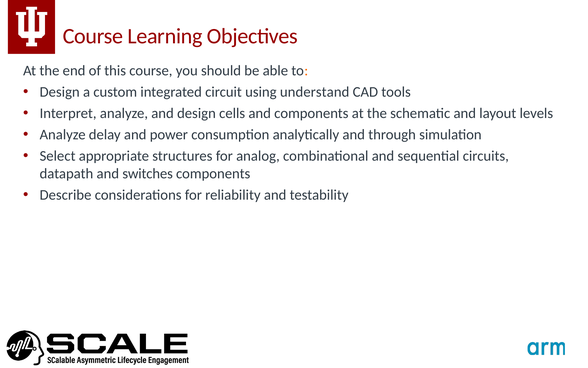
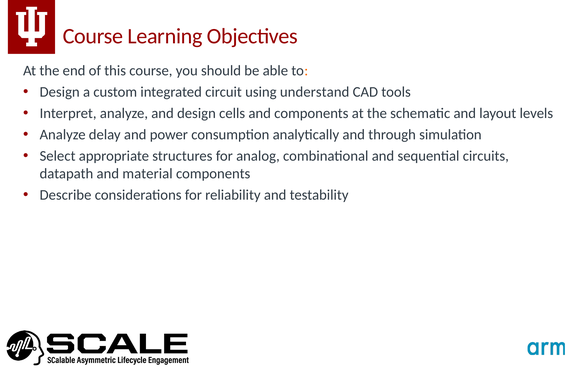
switches: switches -> material (148, 173)
